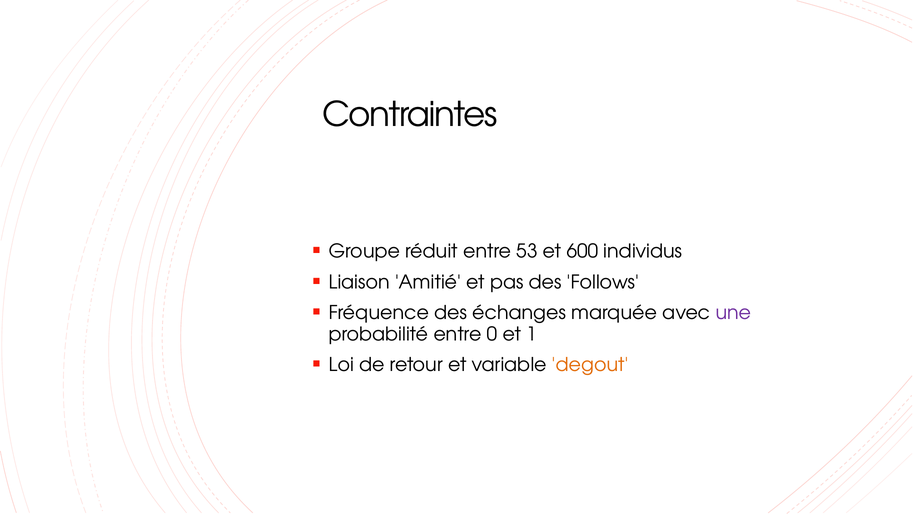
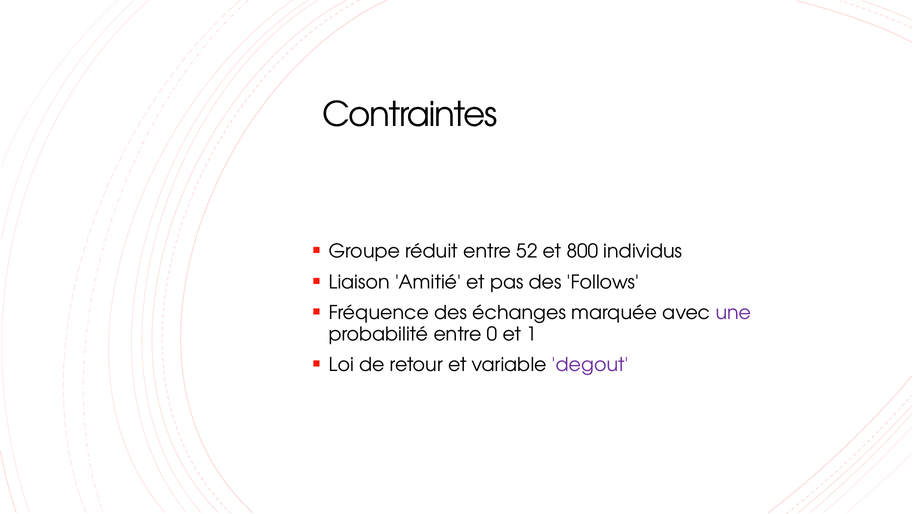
53: 53 -> 52 (527, 252)
600: 600 -> 800 (582, 252)
degout colour: orange -> purple (590, 365)
